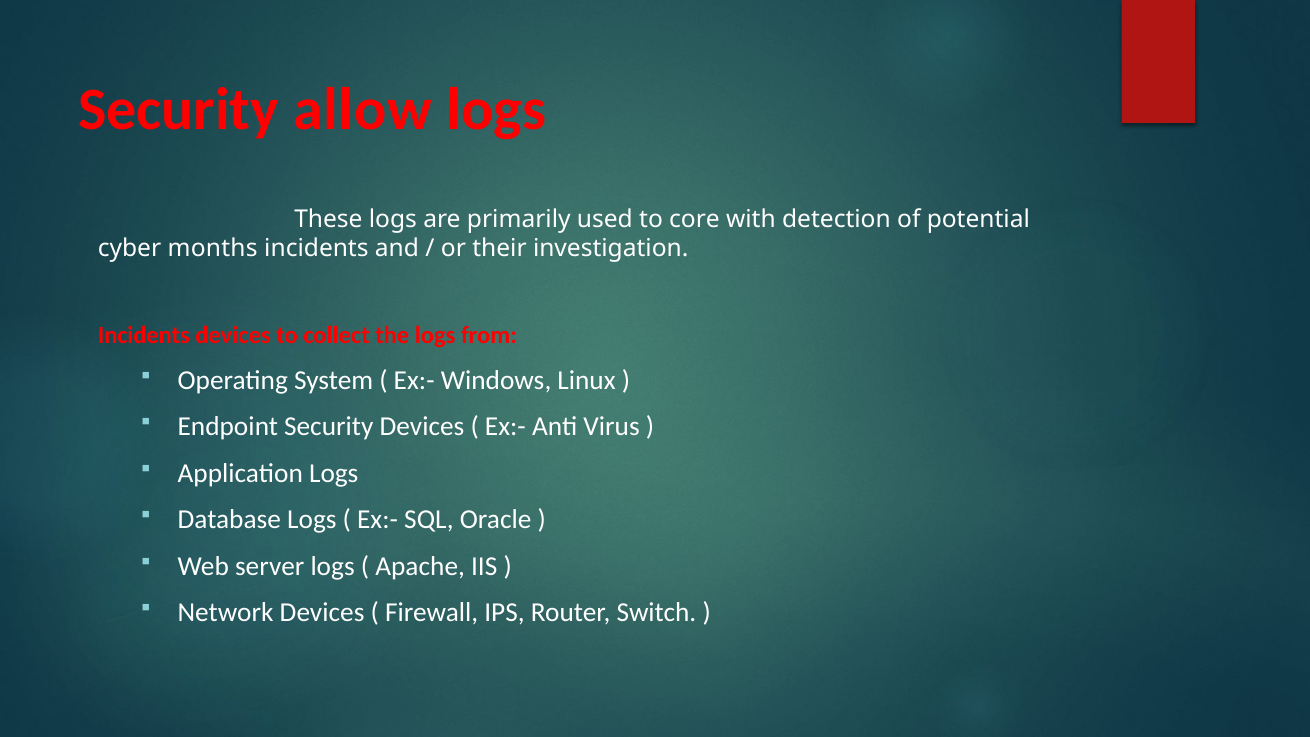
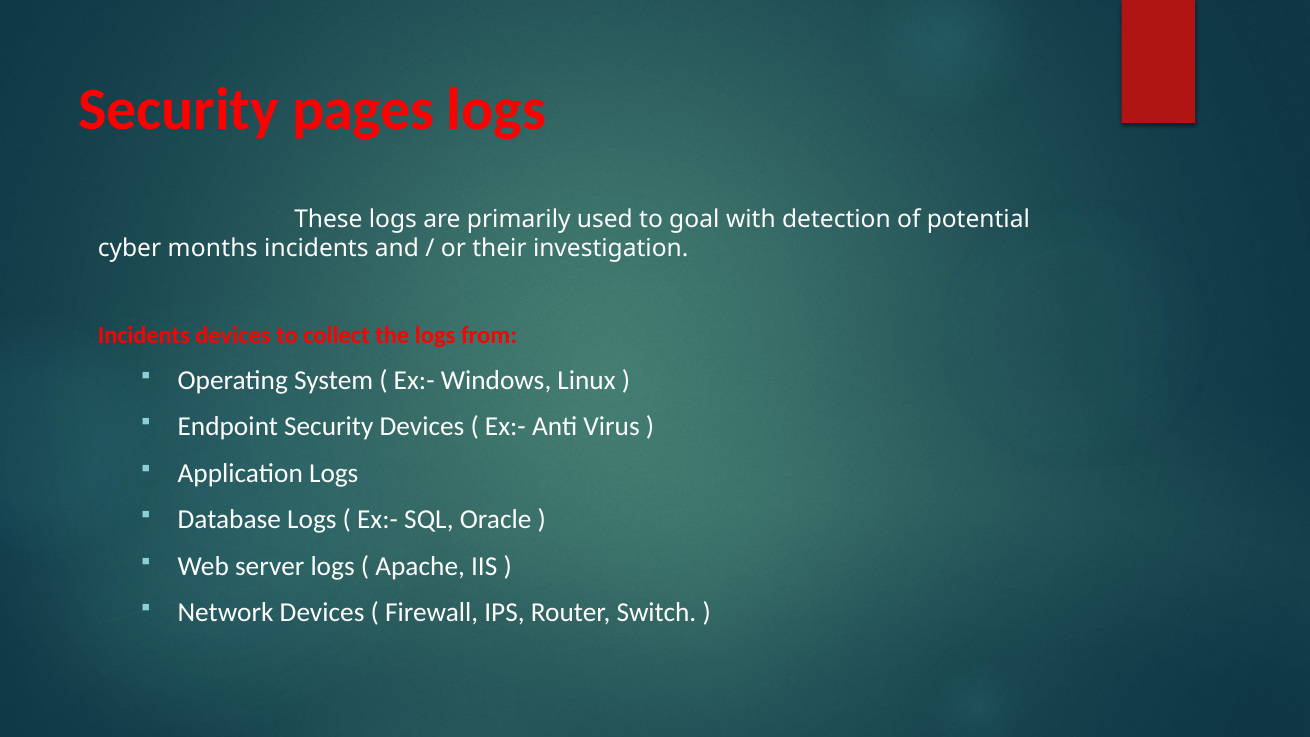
allow: allow -> pages (363, 110)
core: core -> goal (694, 219)
